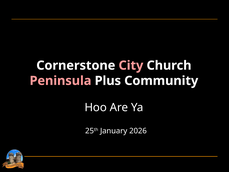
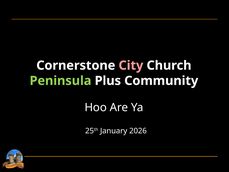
Peninsula colour: pink -> light green (60, 81)
